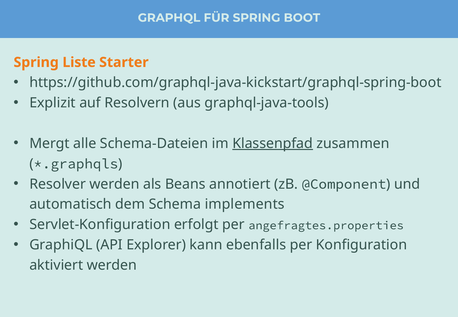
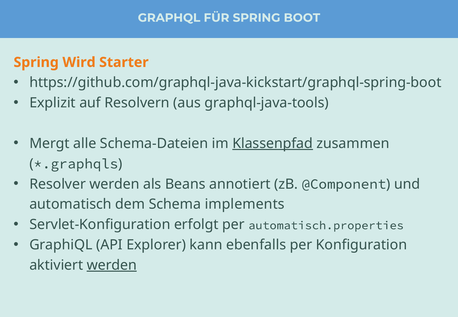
Liste: Liste -> Wird (79, 62)
angefragtes.properties: angefragtes.properties -> automatisch.properties (326, 225)
werden underline: none -> present (112, 265)
